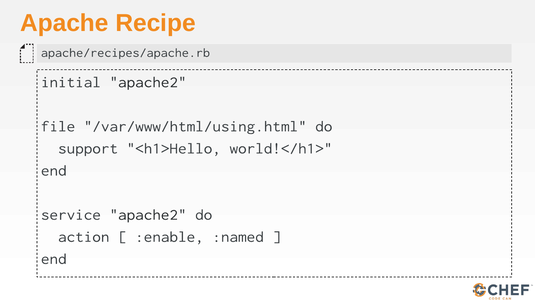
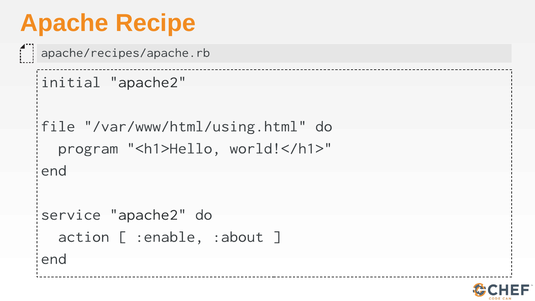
support: support -> program (88, 148)
:named: :named -> :about (238, 237)
